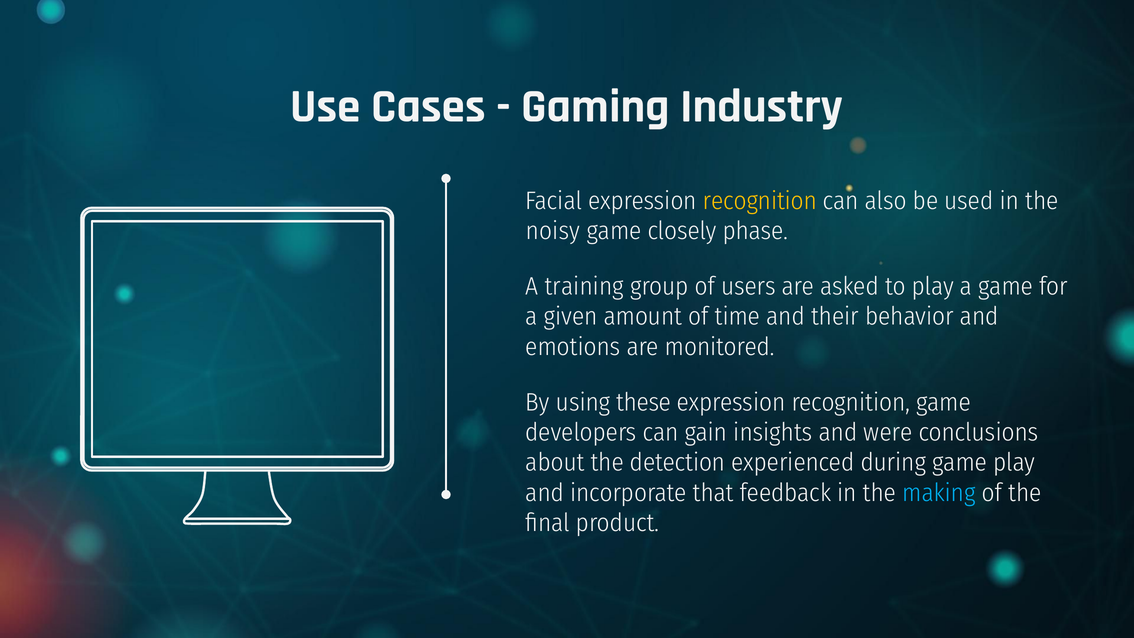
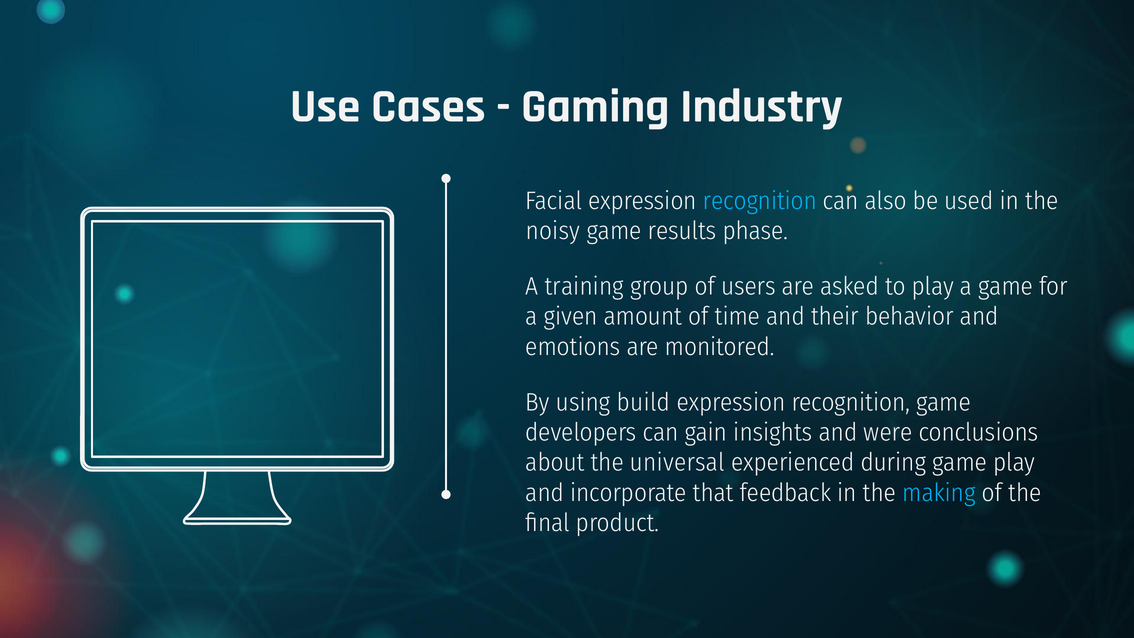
recognition colour: yellow -> light blue (760, 201)
closely: closely -> results (682, 231)
these: these -> build (643, 402)
detection: detection -> universal (677, 463)
